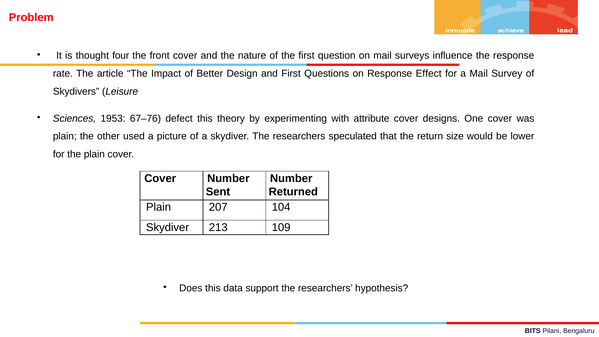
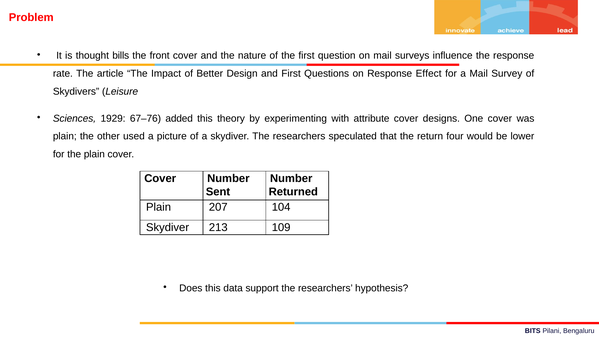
four: four -> bills (121, 56)
1953: 1953 -> 1929 (113, 118)
defect: defect -> added (179, 118)
size: size -> four (455, 136)
